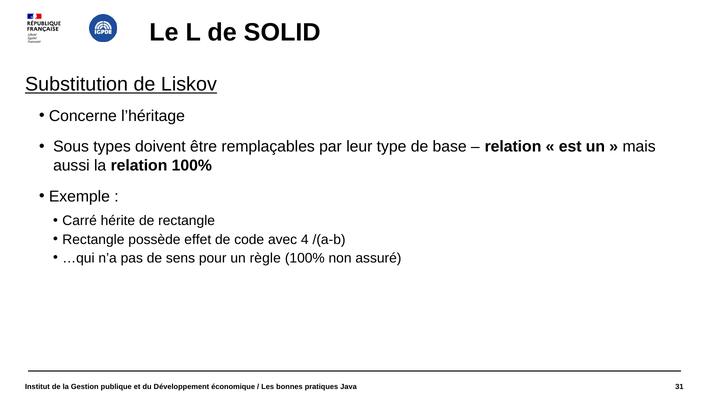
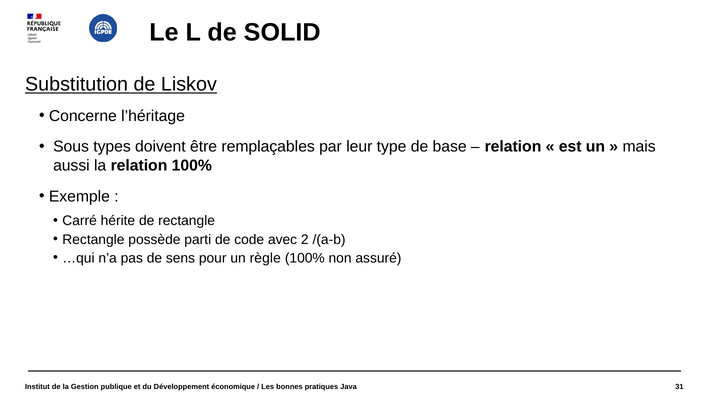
effet: effet -> parti (198, 239)
4: 4 -> 2 (305, 239)
